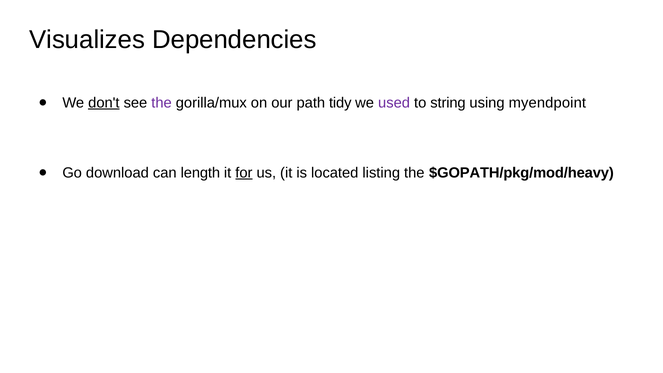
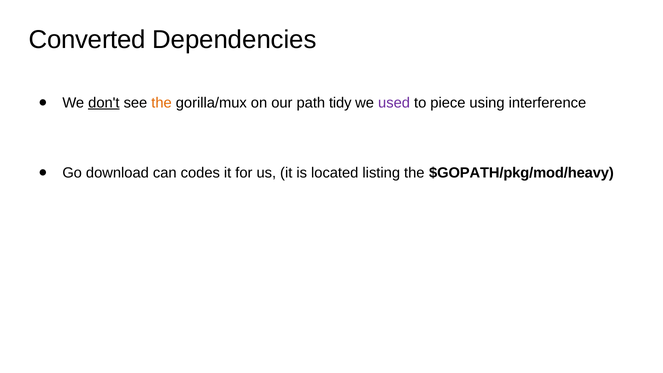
Visualizes: Visualizes -> Converted (87, 40)
the colour: purple -> orange (162, 103)
string: string -> piece (448, 103)
myendpoint: myendpoint -> interference (547, 103)
length: length -> codes (200, 173)
for underline: present -> none (244, 173)
